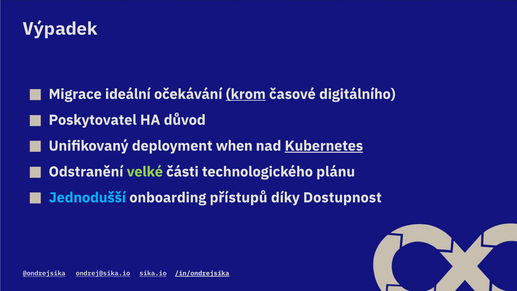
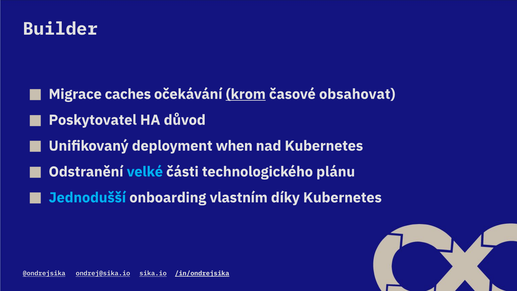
Výpadek: Výpadek -> Builder (60, 29)
ideální: ideální -> caches (128, 94)
digitálního: digitálního -> obsahovat (357, 94)
Kubernetes underline: present -> none (324, 146)
velké colour: light green -> light blue (145, 172)
přístupů: přístupů -> vlastním (239, 197)
díky Dostupnost: Dostupnost -> Kubernetes (342, 197)
